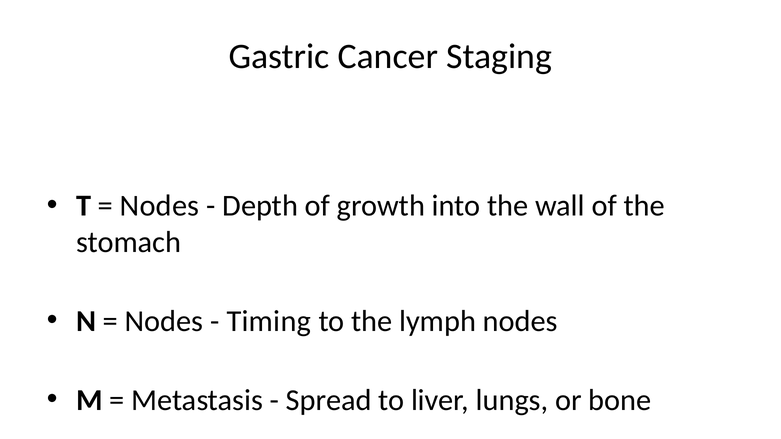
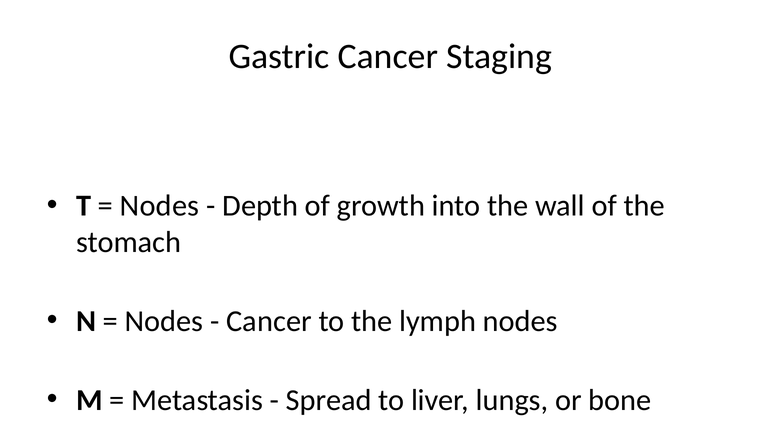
Timing: Timing -> Cancer (269, 321)
